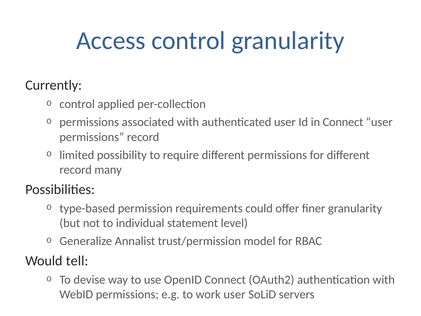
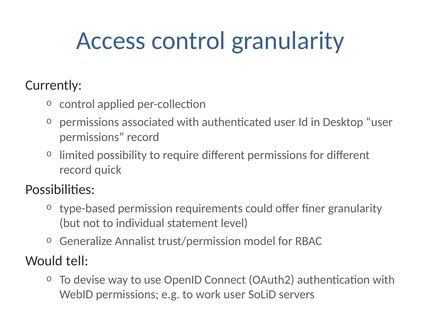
in Connect: Connect -> Desktop (343, 122)
many: many -> quick (108, 170)
